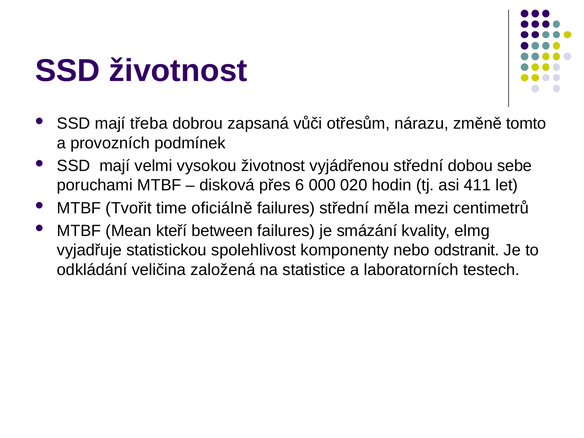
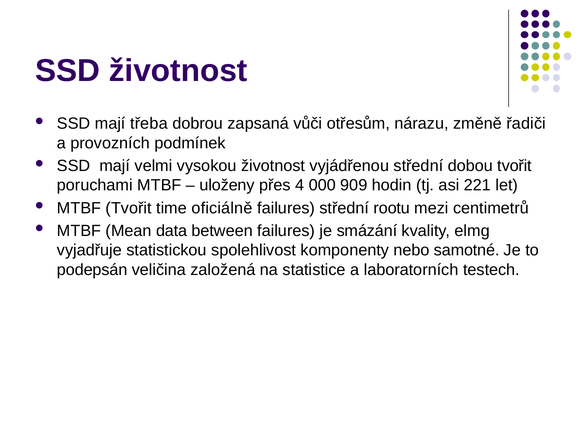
tomto: tomto -> řadiči (526, 124)
dobou sebe: sebe -> tvořit (515, 166)
disková: disková -> uloženy (227, 185)
6: 6 -> 4 (300, 185)
020: 020 -> 909 (354, 185)
411: 411 -> 221 (477, 185)
měla: měla -> rootu (392, 208)
kteří: kteří -> data (172, 231)
odstranit: odstranit -> samotné (467, 250)
odkládání: odkládání -> podepsán (92, 270)
